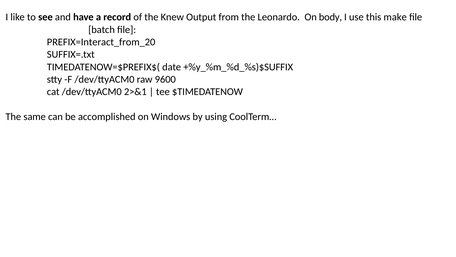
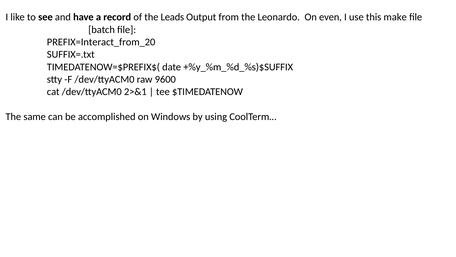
Knew: Knew -> Leads (172, 17)
body: body -> even (330, 17)
